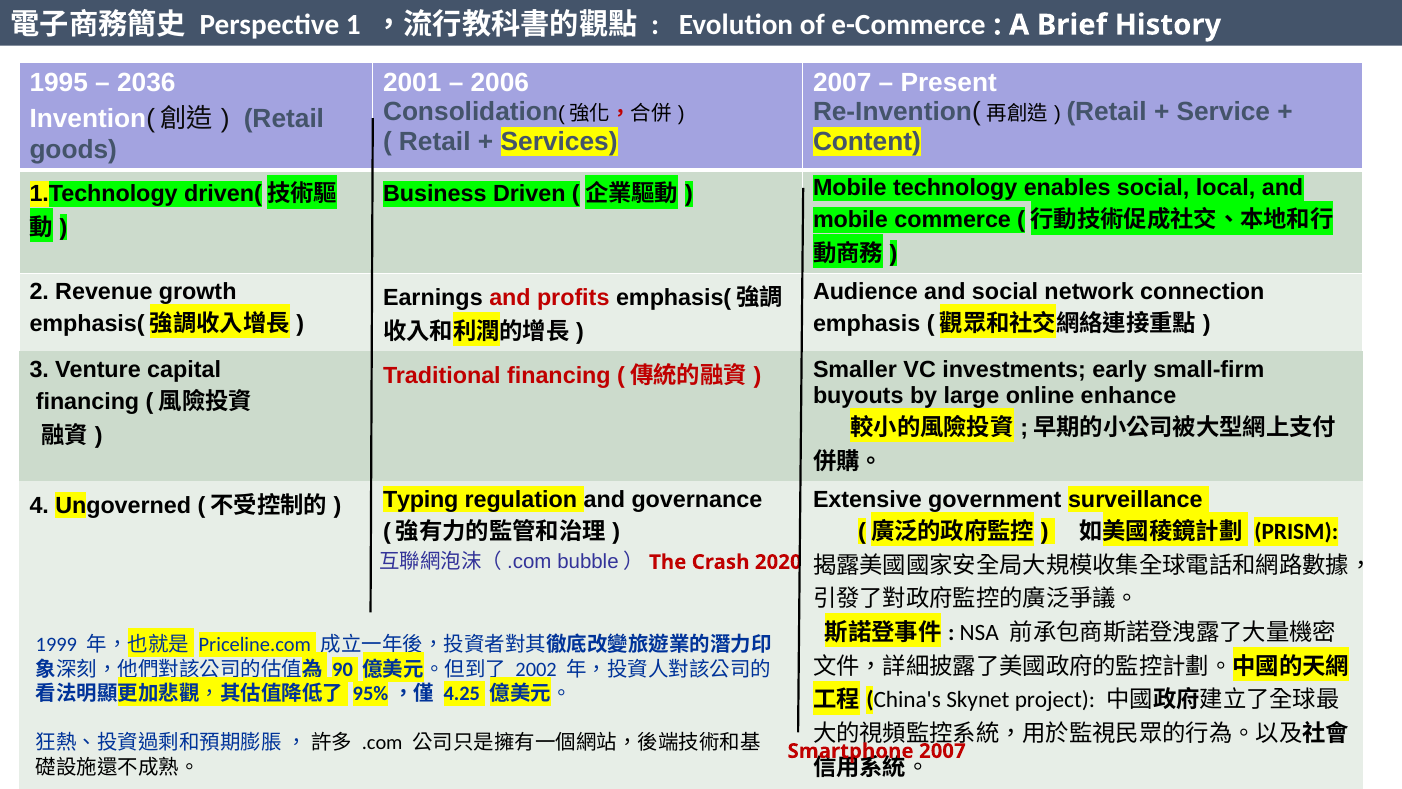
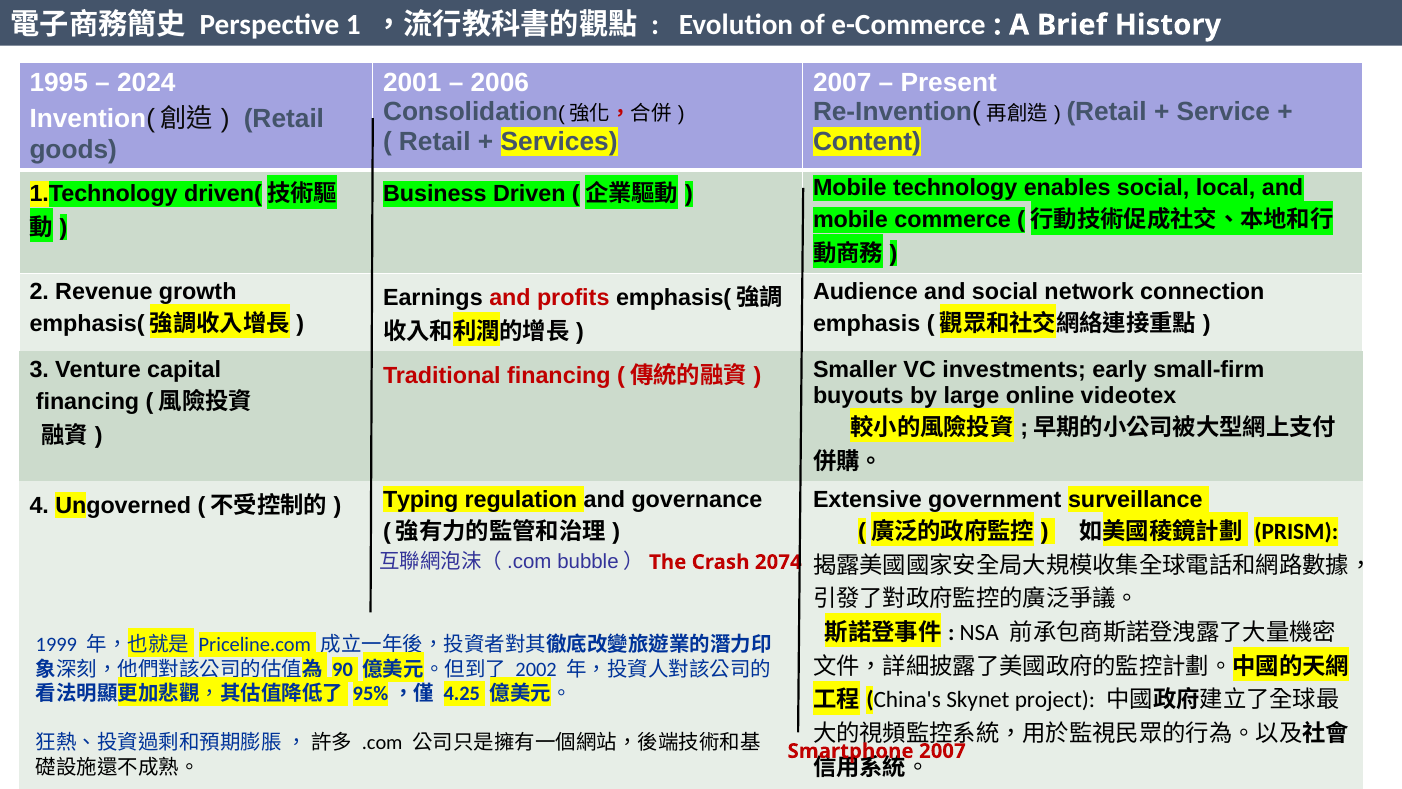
2036: 2036 -> 2024 (146, 83)
enhance: enhance -> videotex (1129, 396)
2020: 2020 -> 2074 (778, 562)
